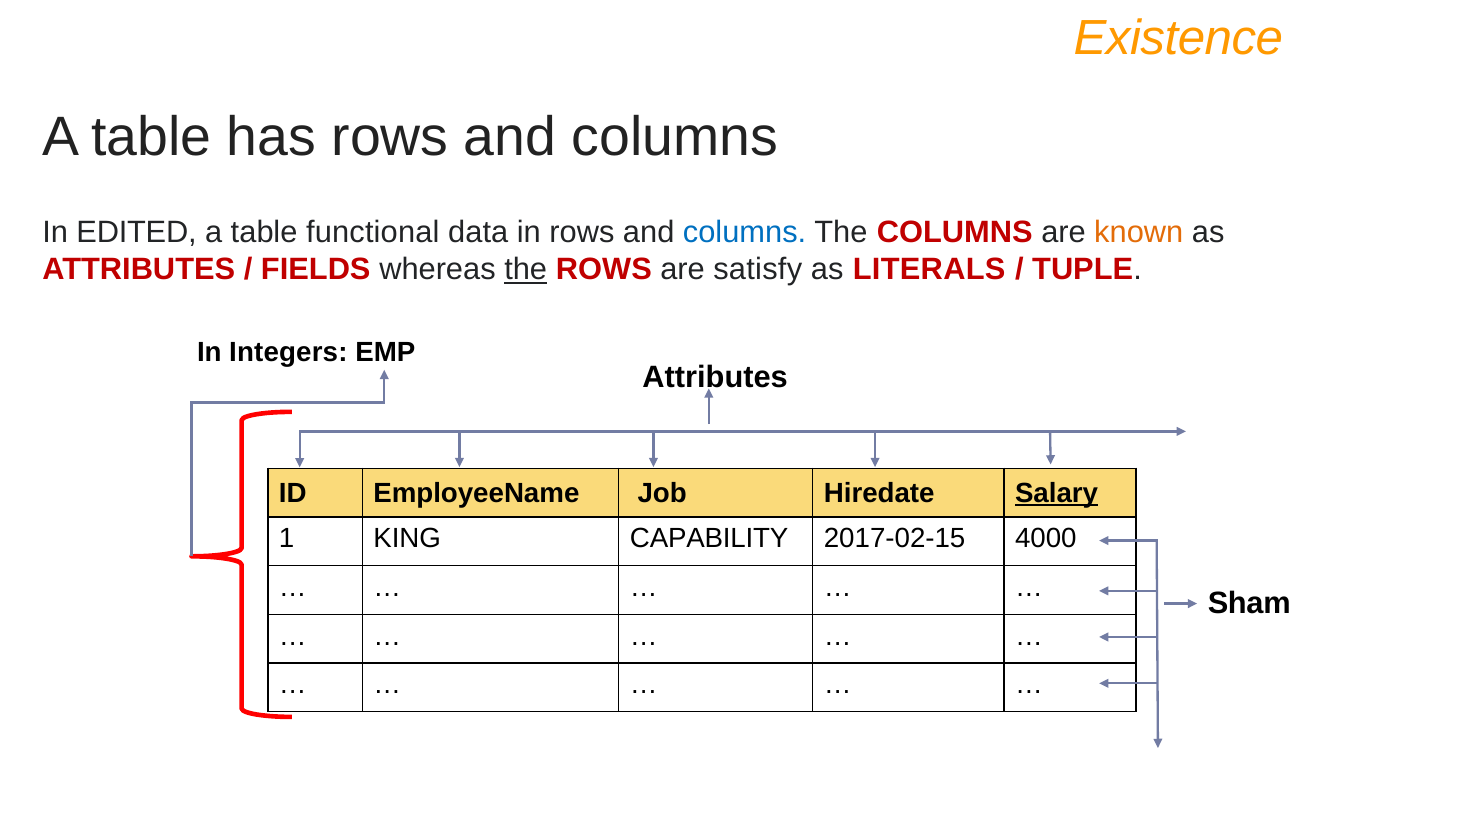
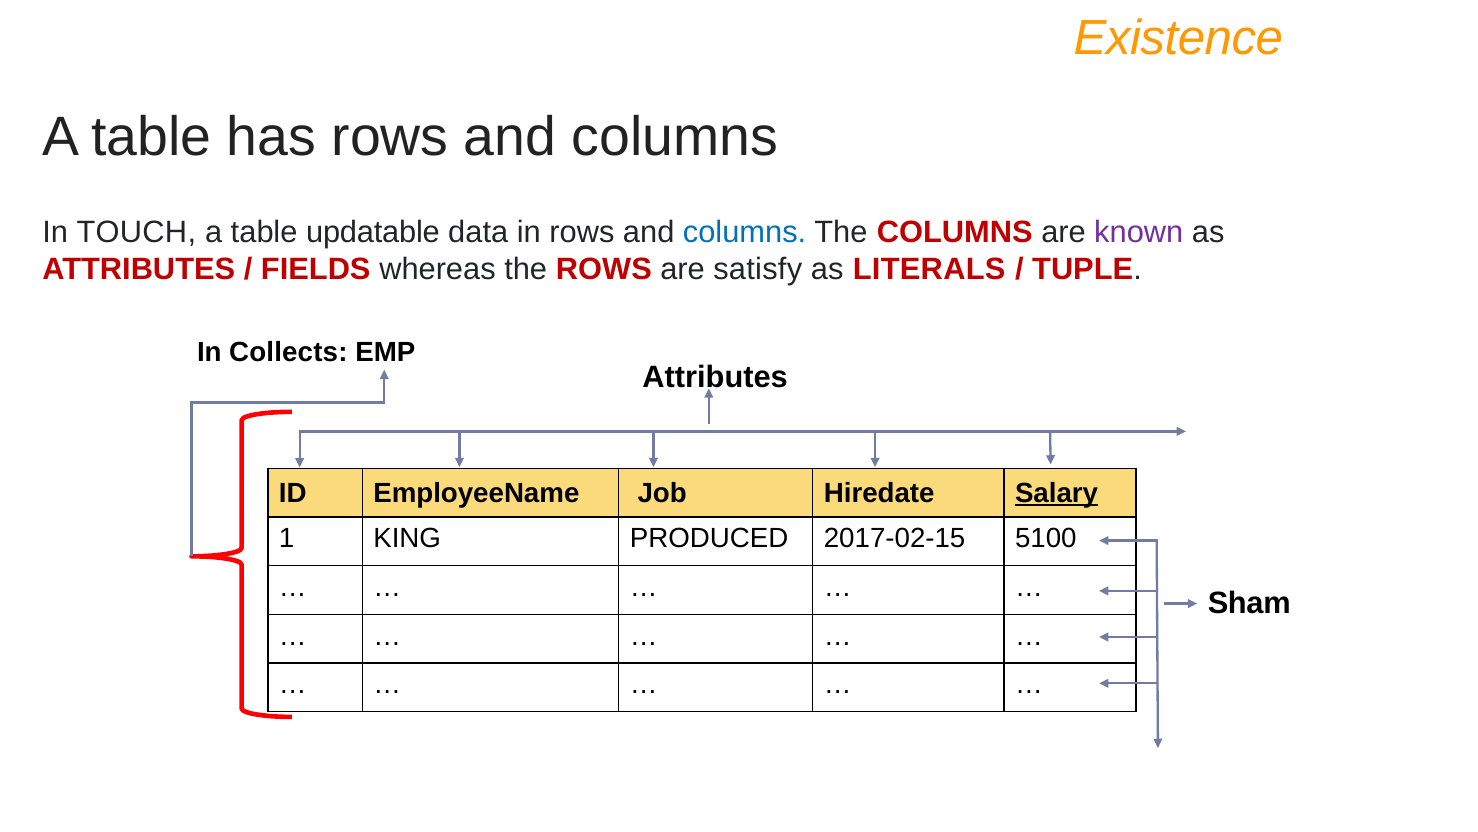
EDITED: EDITED -> TOUCH (136, 232)
functional: functional -> updatable (373, 232)
known colour: orange -> purple (1139, 232)
the underline: present -> none (526, 269)
Integers: Integers -> Collects (288, 352)
CAPABILITY: CAPABILITY -> PRODUCED (709, 538)
4000: 4000 -> 5100 (1046, 538)
